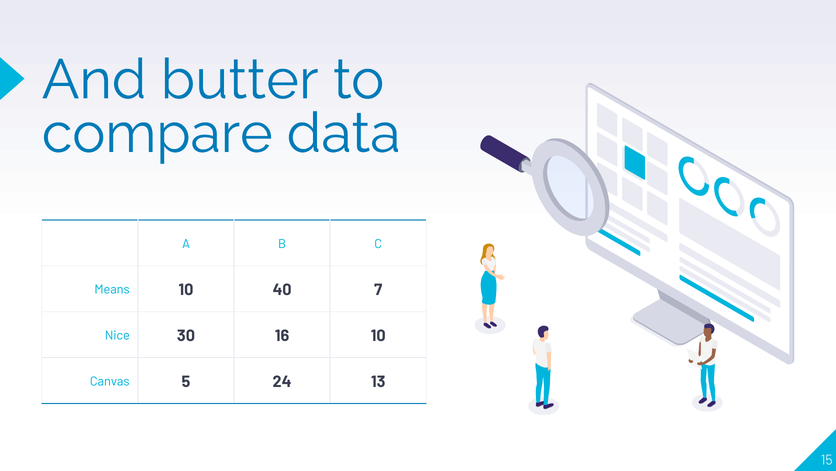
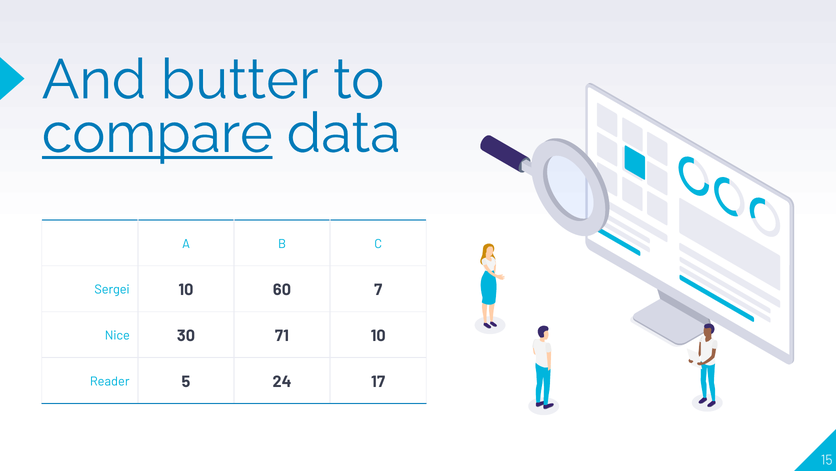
compare underline: none -> present (157, 133)
Means: Means -> Sergei (112, 289)
40: 40 -> 60 (282, 290)
16: 16 -> 71 (282, 335)
Canvas: Canvas -> Reader (110, 381)
13: 13 -> 17 (378, 381)
